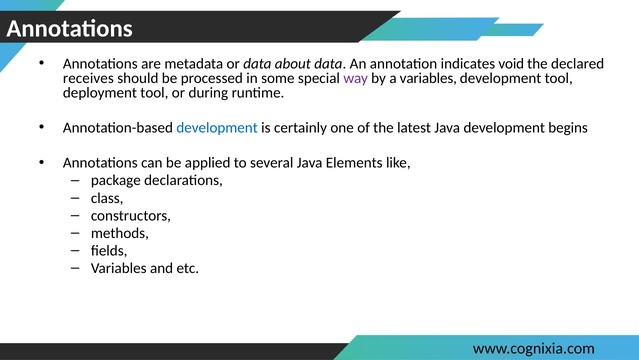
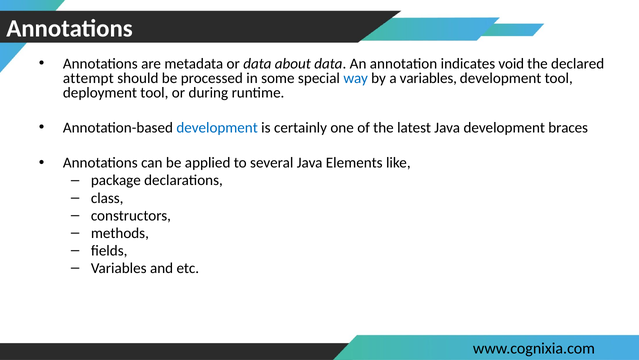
receives: receives -> attempt (88, 78)
way colour: purple -> blue (356, 78)
begins: begins -> braces (568, 128)
